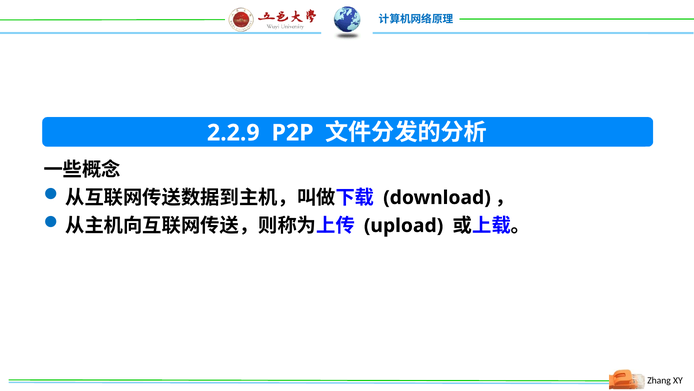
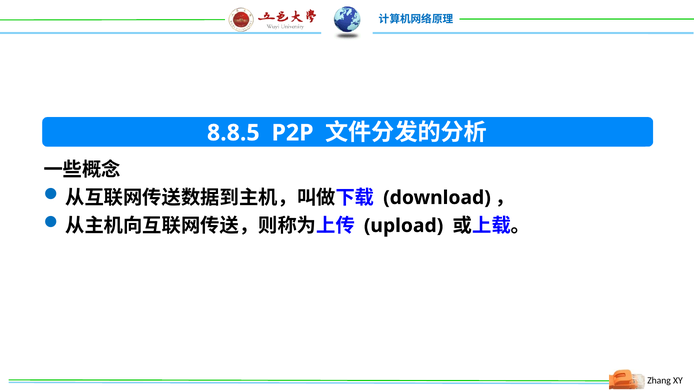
2.2.9: 2.2.9 -> 8.8.5 (233, 133)
